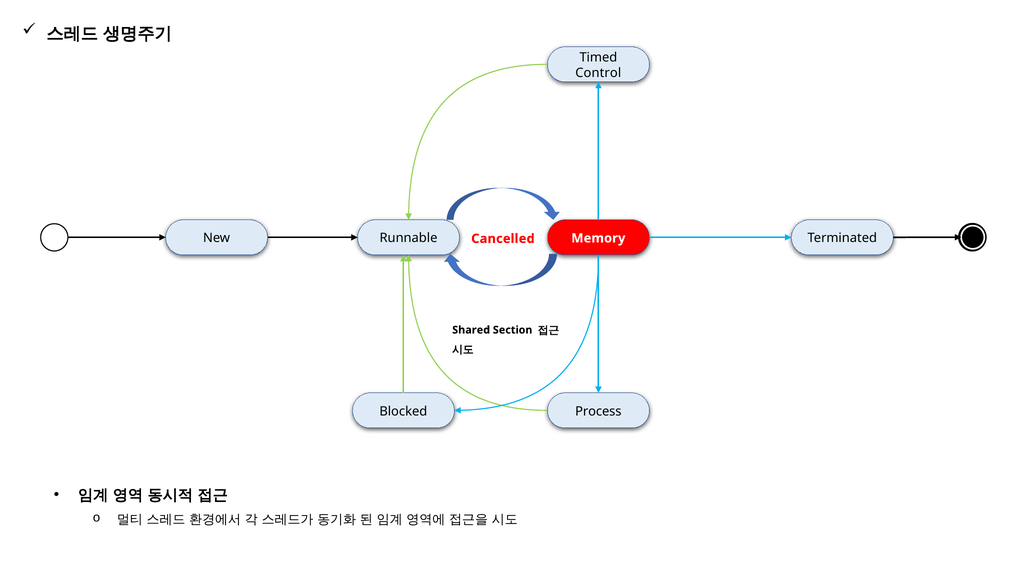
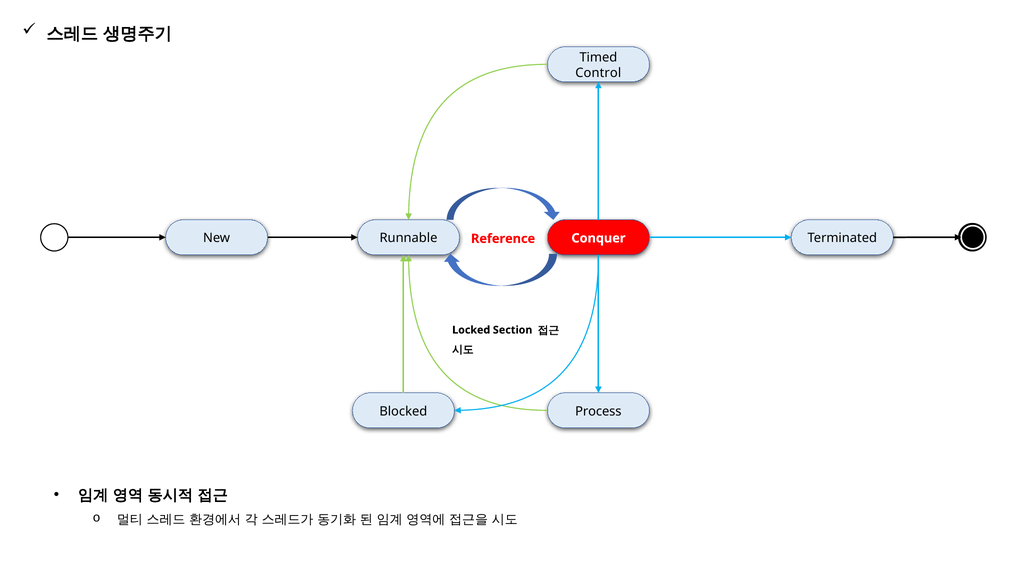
Memory: Memory -> Conquer (598, 238)
Cancelled: Cancelled -> Reference (503, 239)
Shared: Shared -> Locked (471, 330)
